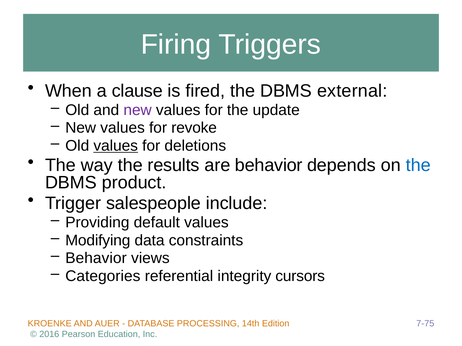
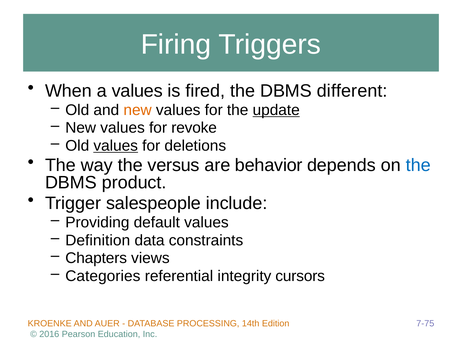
a clause: clause -> values (137, 91)
external: external -> different (352, 91)
new colour: purple -> orange (138, 110)
update underline: none -> present (276, 110)
results: results -> versus (174, 165)
Modifying: Modifying -> Definition (98, 241)
Behavior: Behavior -> Chapters (96, 259)
